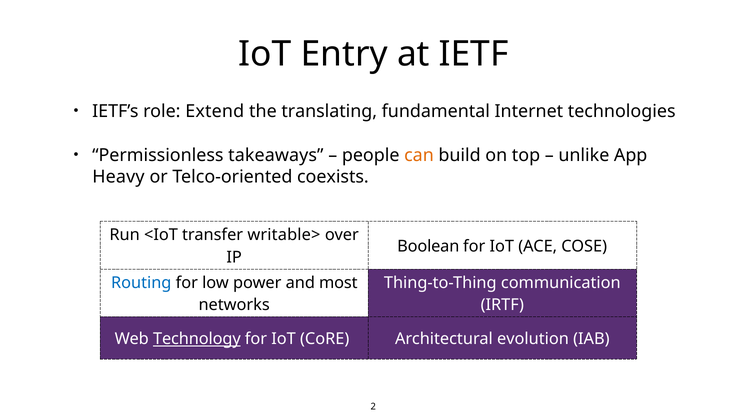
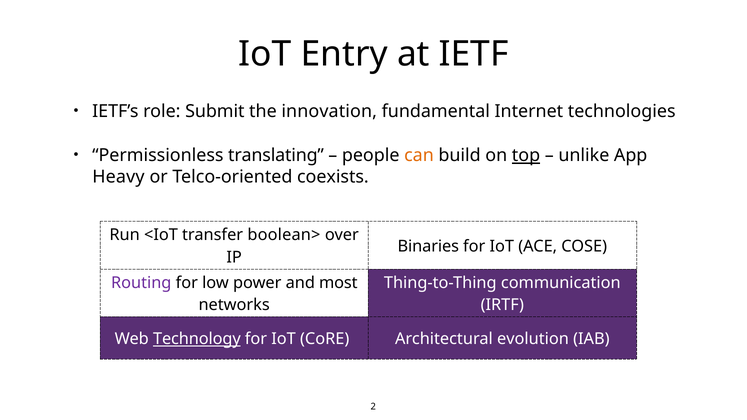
Extend: Extend -> Submit (215, 111)
translating: translating -> innovation (329, 111)
takeaways: takeaways -> translating (276, 156)
top underline: none -> present (526, 156)
writable>: writable> -> boolean> (284, 235)
Boolean: Boolean -> Binaries (428, 246)
Routing colour: blue -> purple (141, 283)
